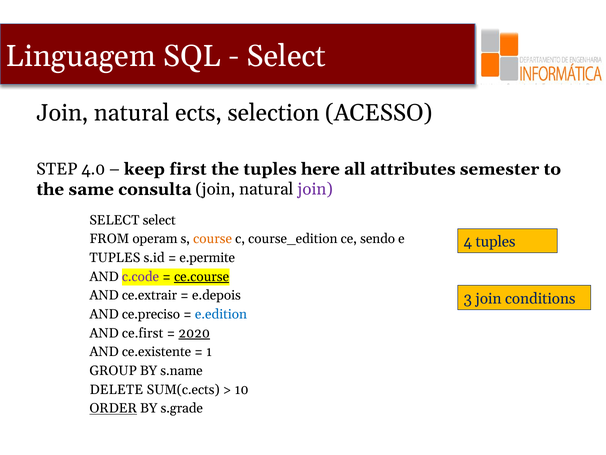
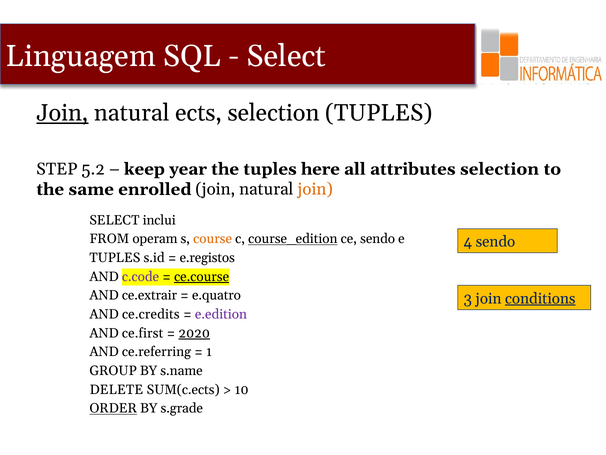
Join underline: none -> present (62, 113)
selection ACESSO: ACESSO -> TUPLES (379, 113)
4.0: 4.0 -> 5.2 (93, 169)
first: first -> year (188, 169)
attributes semester: semester -> selection (499, 169)
consulta: consulta -> enrolled (155, 189)
join colour: purple -> orange (315, 189)
SELECT select: select -> inclui (159, 220)
course_edition underline: none -> present (293, 239)
4 tuples: tuples -> sendo (495, 242)
e.permite: e.permite -> e.registos (207, 257)
e.depois: e.depois -> e.quatro (217, 295)
conditions underline: none -> present (540, 298)
ce.preciso: ce.preciso -> ce.credits (151, 314)
e.edition colour: blue -> purple (221, 314)
ce.existente: ce.existente -> ce.referring (156, 352)
